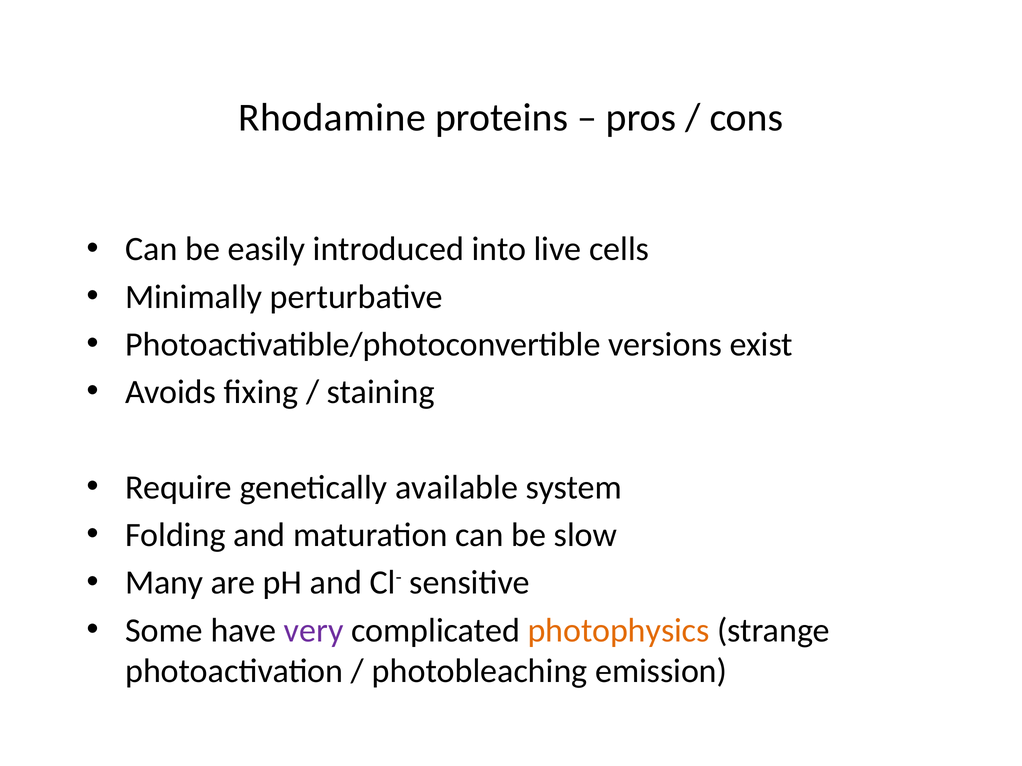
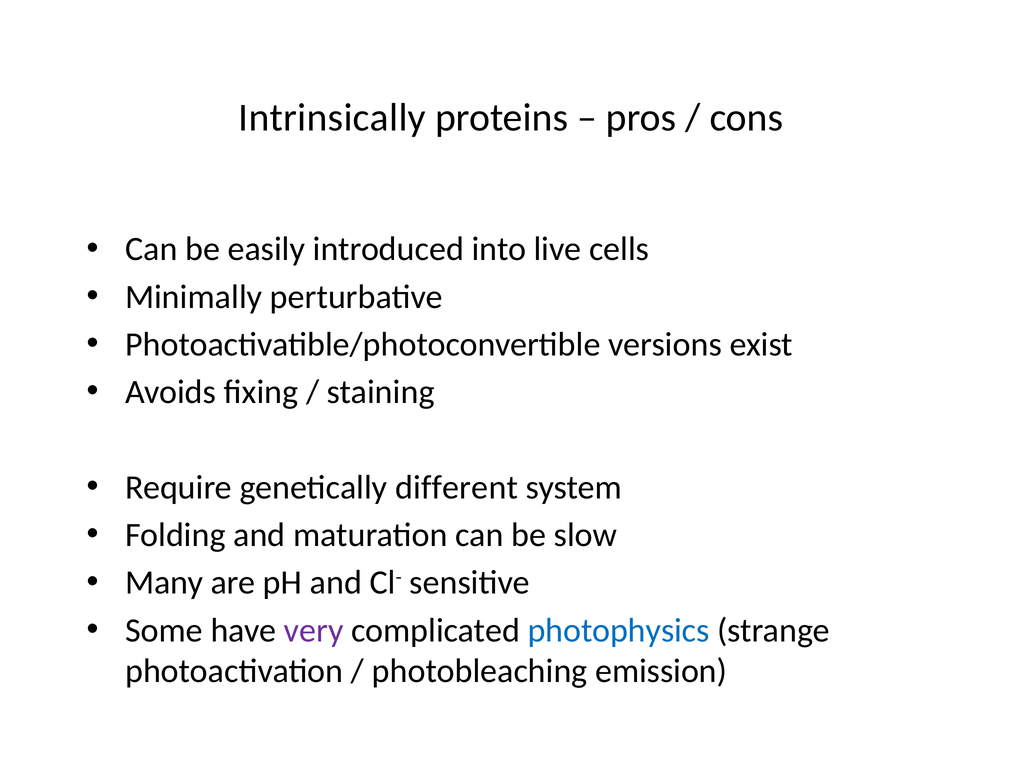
Rhodamine: Rhodamine -> Intrinsically (332, 118)
available: available -> different (457, 488)
photophysics colour: orange -> blue (619, 631)
